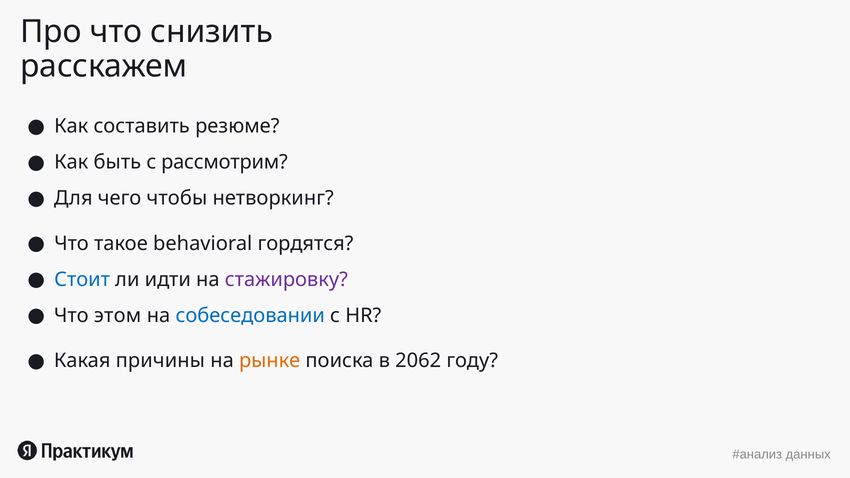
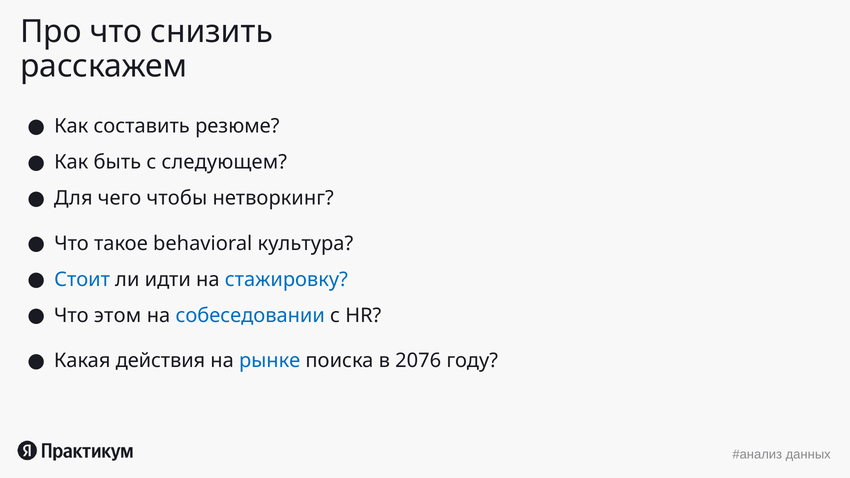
рассмотрим: рассмотрим -> следующем (224, 162)
гордятся: гордятся -> культура (305, 244)
стажировку colour: purple -> blue (286, 280)
причины: причины -> действия (160, 361)
рынке colour: orange -> blue (270, 361)
2062: 2062 -> 2076 (418, 361)
